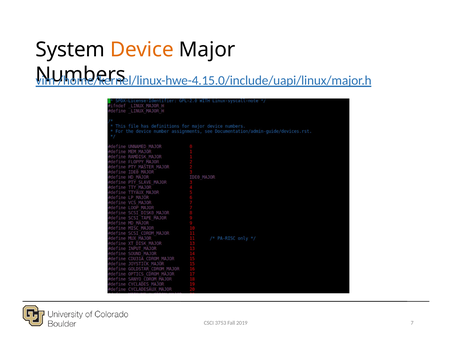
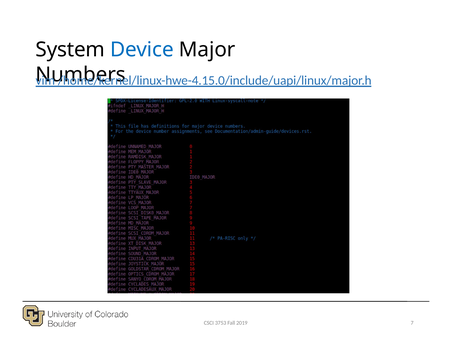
Device colour: orange -> blue (142, 50)
